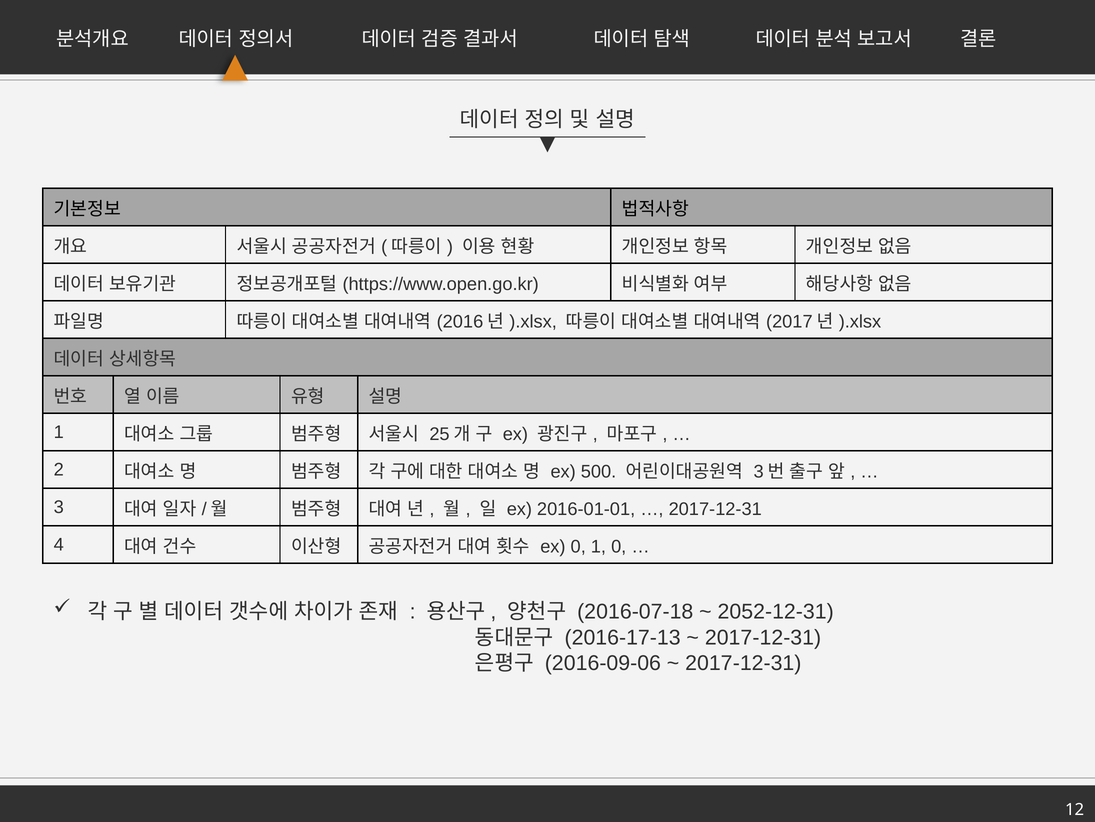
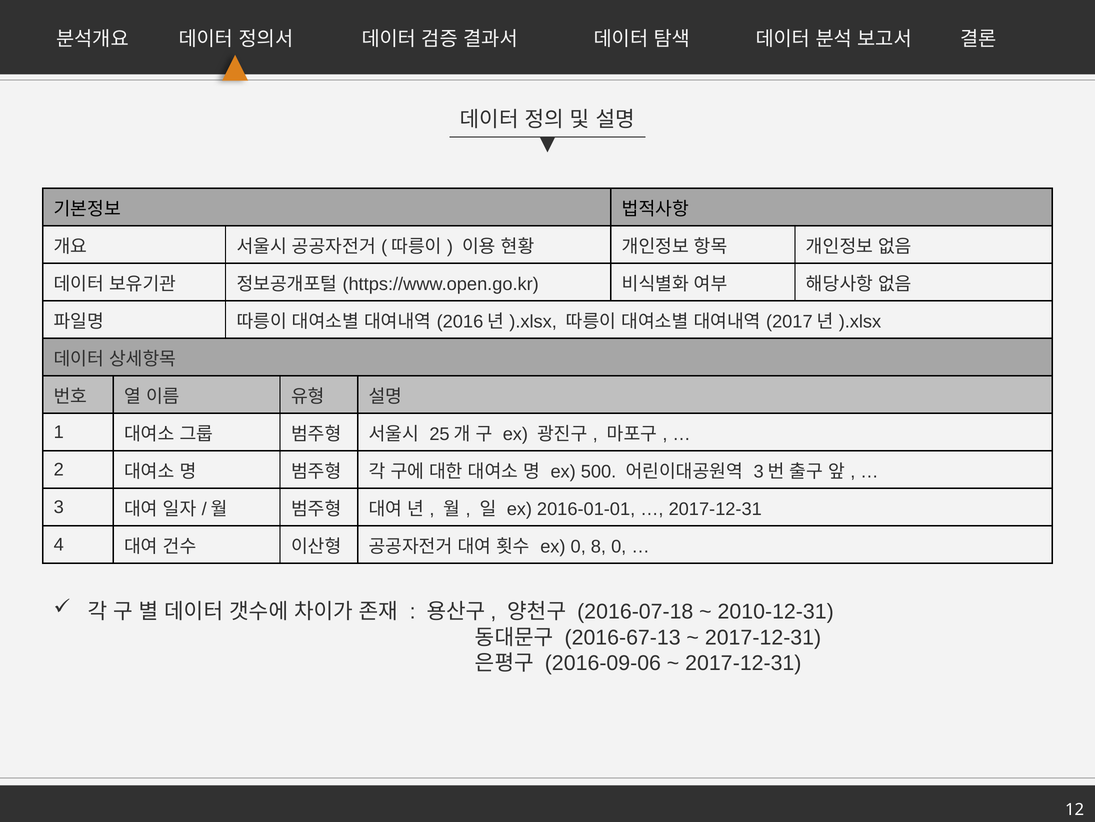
0 1: 1 -> 8 (598, 546)
2052-12-31: 2052-12-31 -> 2010-12-31 (776, 611)
2016-17-13: 2016-17-13 -> 2016-67-13 (623, 637)
